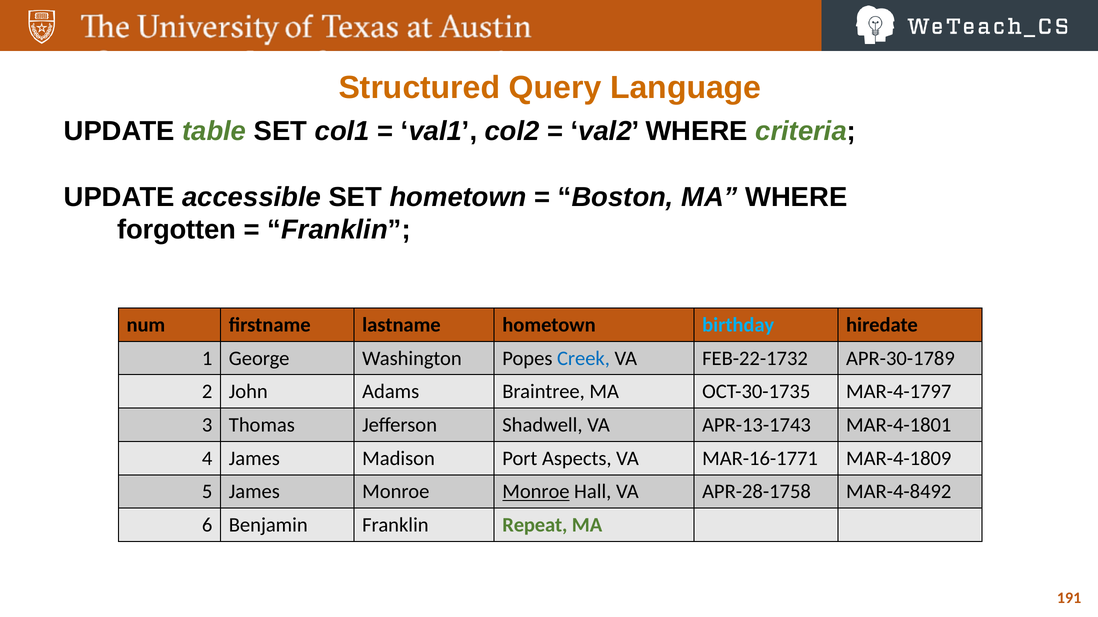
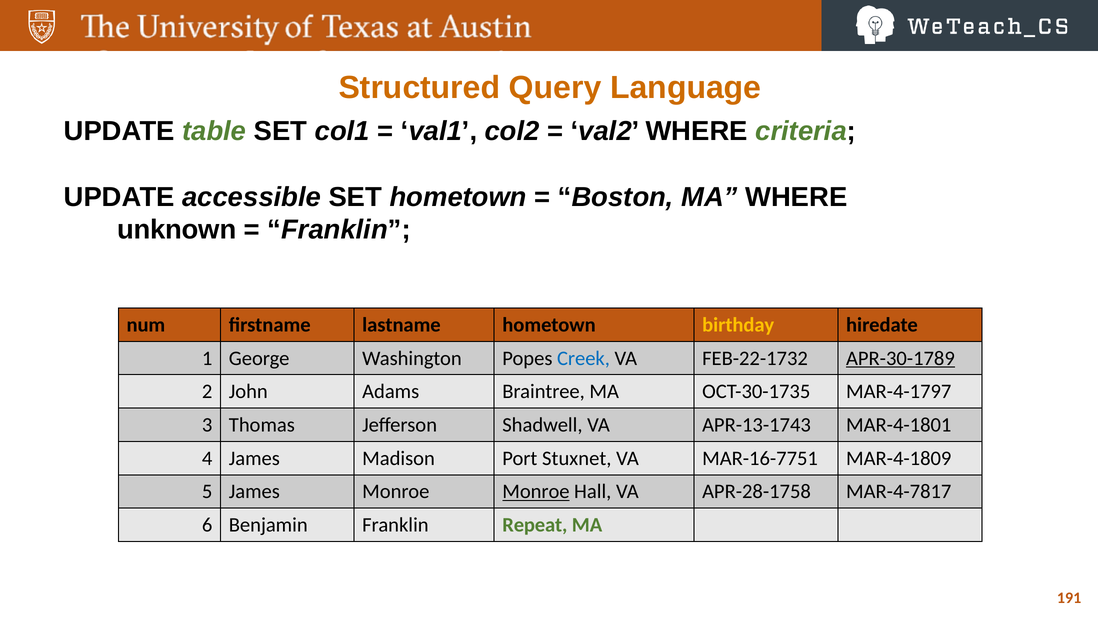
forgotten: forgotten -> unknown (177, 230)
birthday colour: light blue -> yellow (738, 325)
APR-30-1789 underline: none -> present (900, 359)
Aspects: Aspects -> Stuxnet (577, 459)
MAR-16-1771: MAR-16-1771 -> MAR-16-7751 (760, 459)
MAR-4-8492: MAR-4-8492 -> MAR-4-7817 (899, 492)
